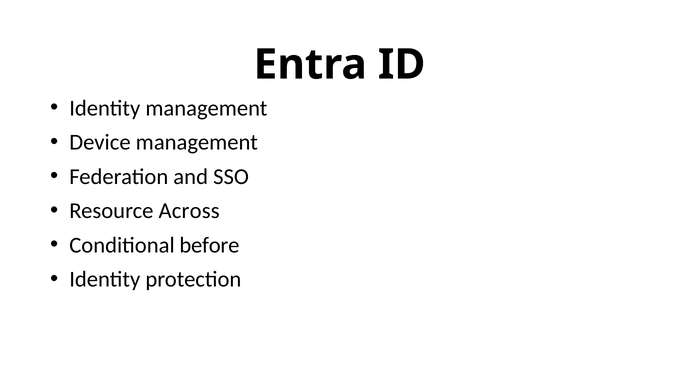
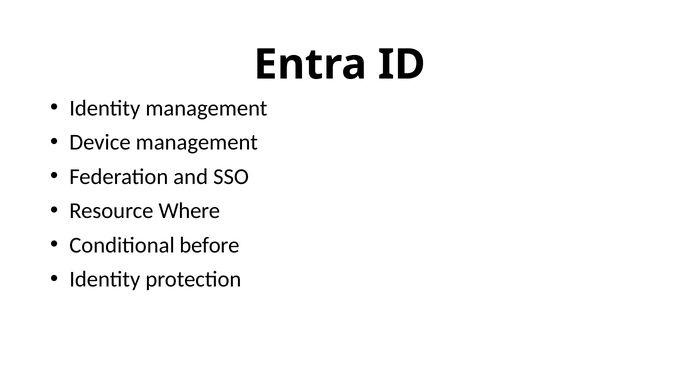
Across: Across -> Where (189, 211)
